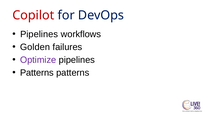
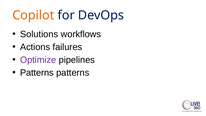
Copilot colour: red -> orange (33, 15)
Pipelines: Pipelines -> Solutions (39, 34)
Golden: Golden -> Actions (35, 47)
